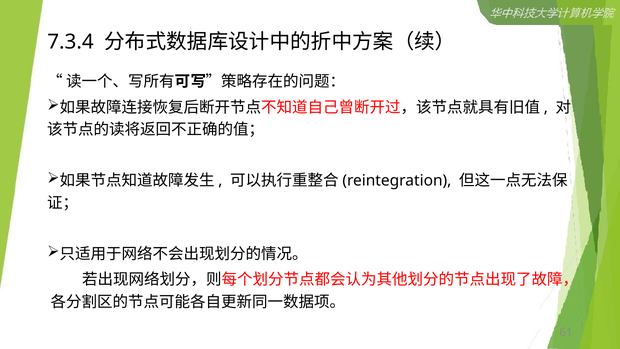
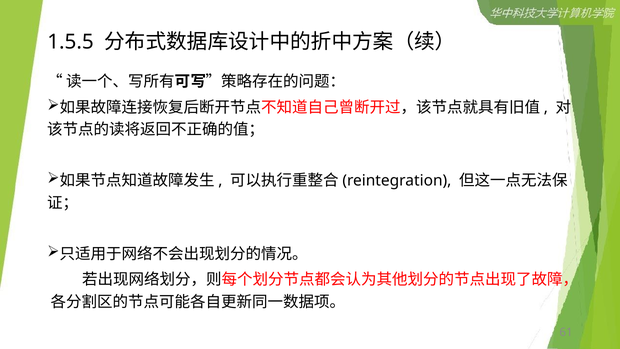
7.3.4: 7.3.4 -> 1.5.5 (71, 42)
